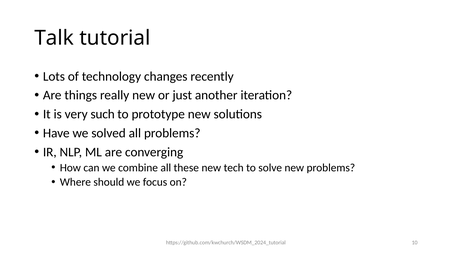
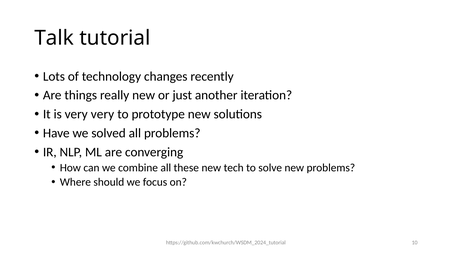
very such: such -> very (102, 114)
